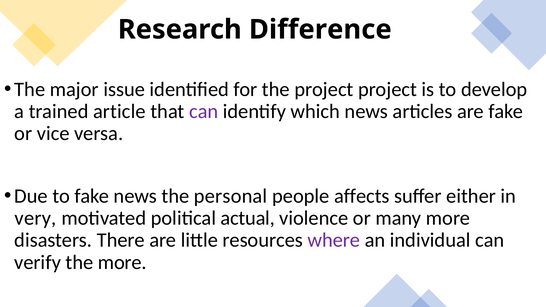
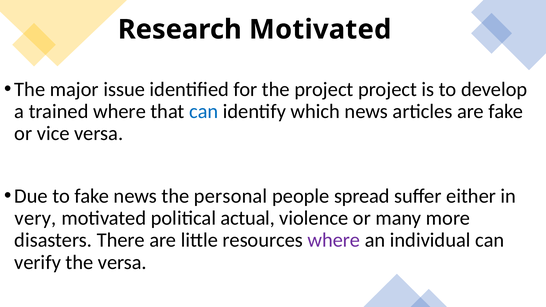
Research Difference: Difference -> Motivated (320, 30)
trained article: article -> where (119, 111)
can colour: purple -> blue (204, 111)
affects: affects -> spread (362, 196)
the more: more -> versa (122, 262)
